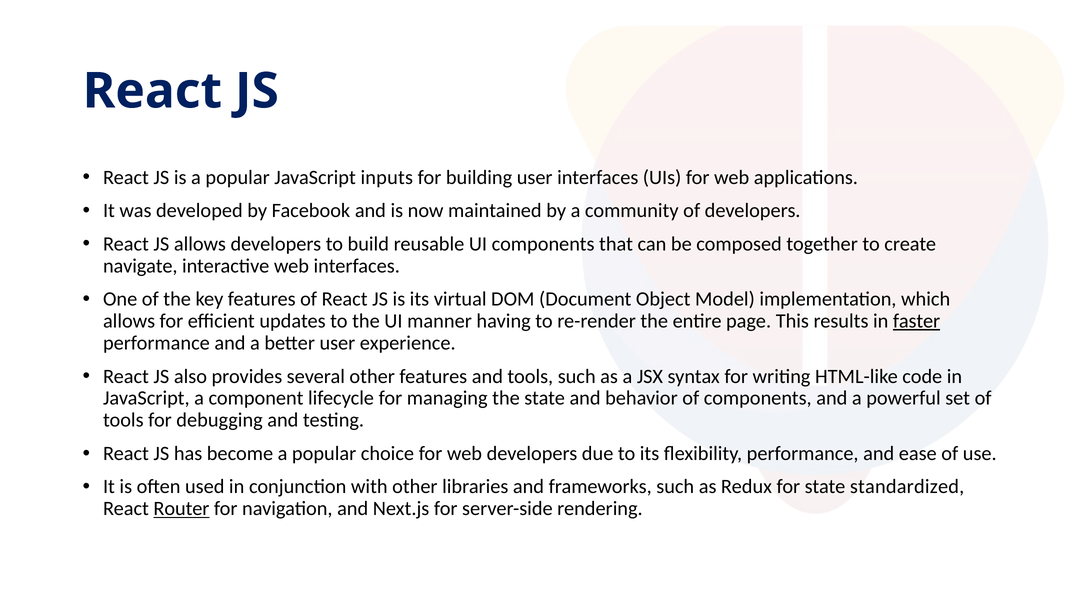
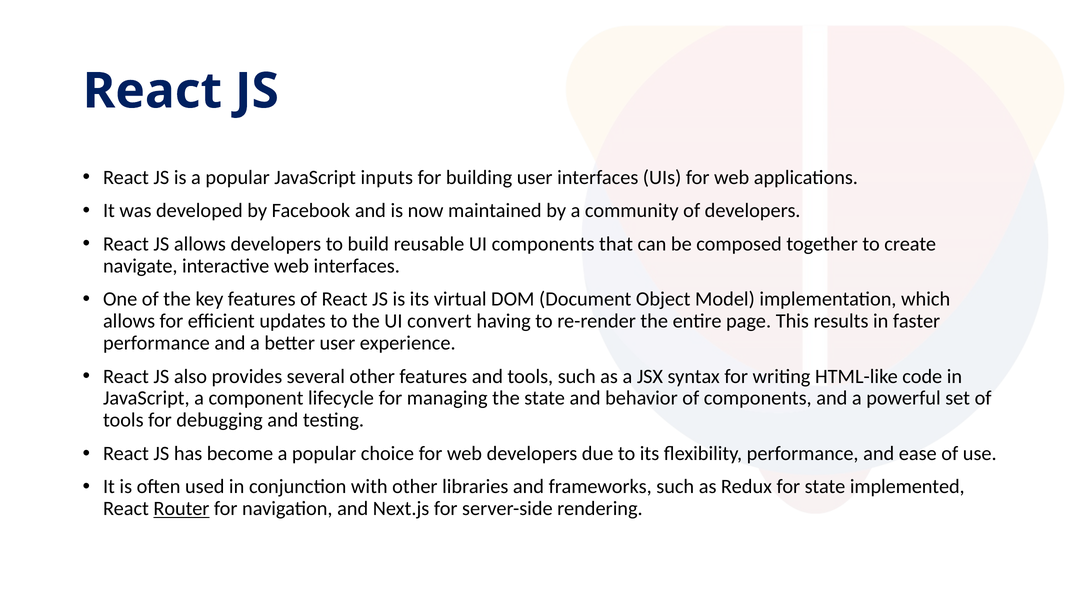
manner: manner -> convert (439, 321)
faster underline: present -> none (917, 321)
standardized: standardized -> implemented (907, 487)
